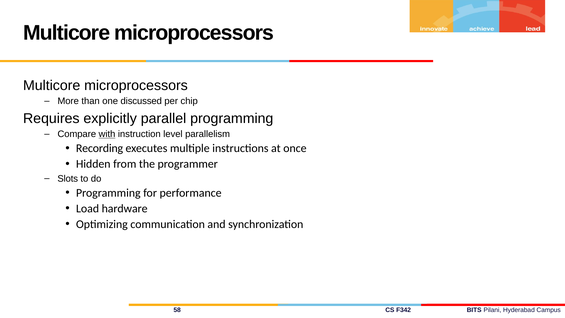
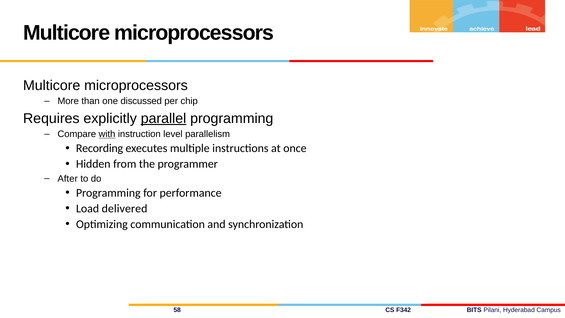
parallel underline: none -> present (164, 118)
Slots: Slots -> After (68, 179)
hardware: hardware -> delivered (125, 208)
